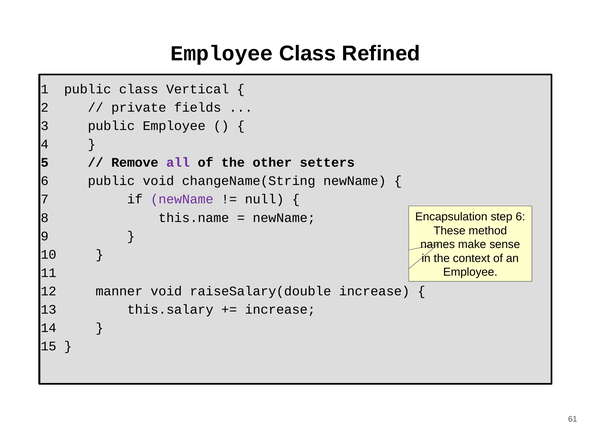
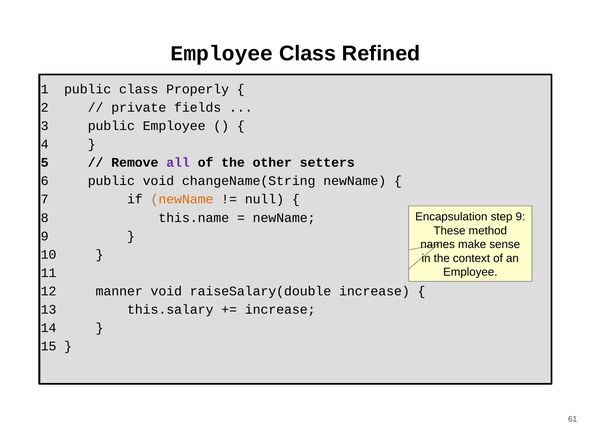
Vertical: Vertical -> Properly (198, 89)
newName colour: purple -> orange (182, 199)
step 6: 6 -> 9 (520, 217)
